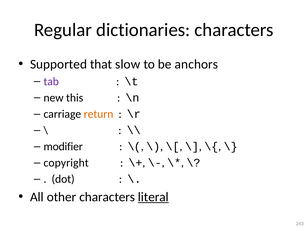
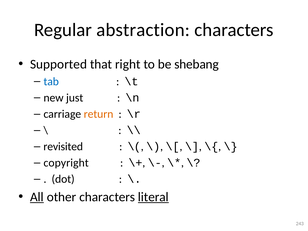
dictionaries: dictionaries -> abstraction (143, 30)
slow: slow -> right (128, 64)
anchors: anchors -> shebang (197, 64)
tab colour: purple -> blue (51, 82)
this: this -> just (75, 98)
modifier: modifier -> revisited (63, 147)
All underline: none -> present (37, 197)
